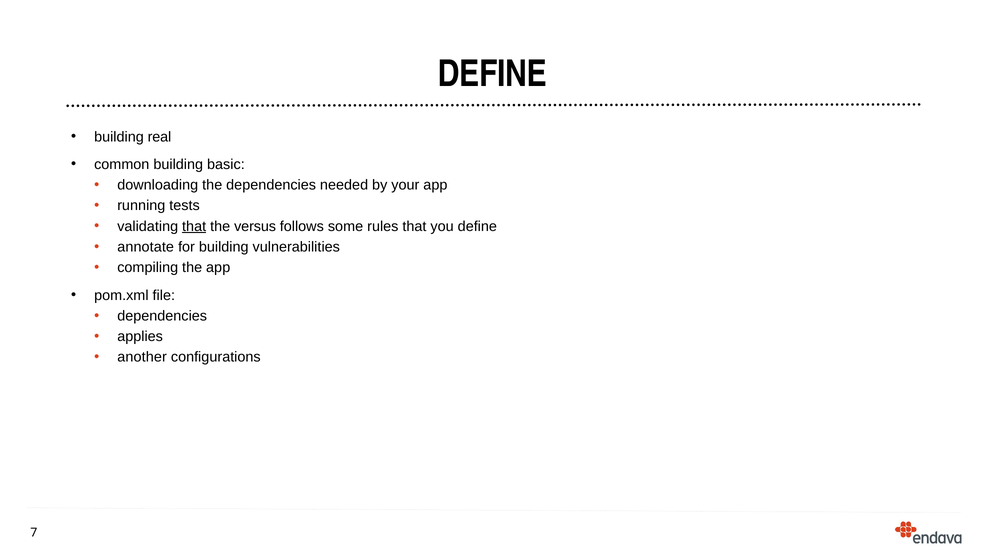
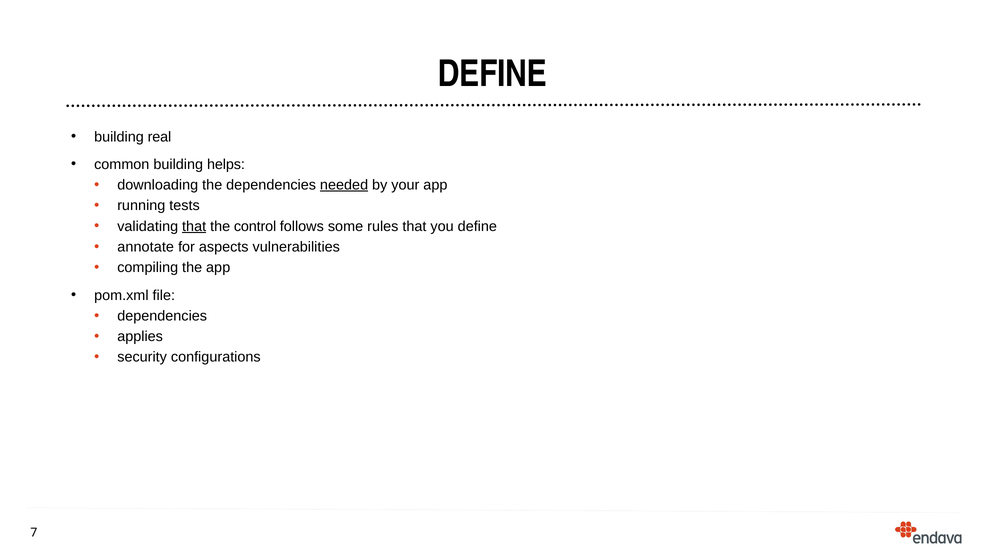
basic: basic -> helps (226, 164)
needed underline: none -> present (344, 185)
versus: versus -> control (255, 226)
for building: building -> aspects (224, 247)
another: another -> security (142, 357)
